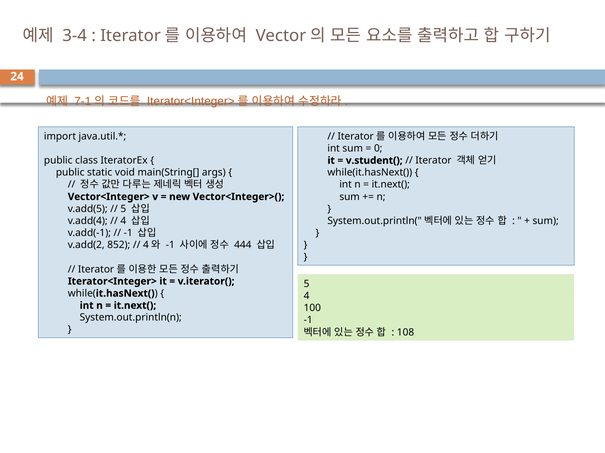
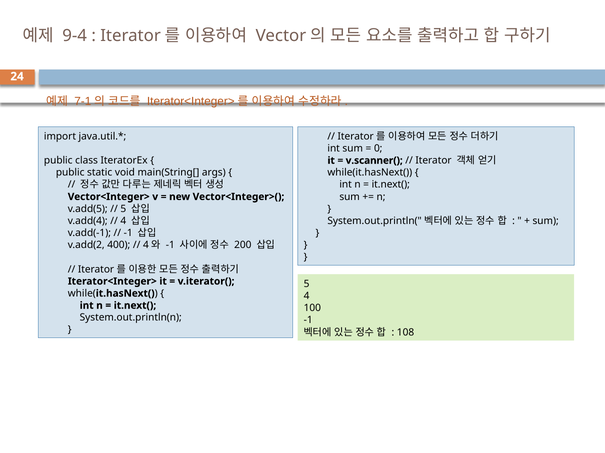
3-4: 3-4 -> 9-4 (75, 36)
v.student(: v.student( -> v.scanner( (374, 161)
852: 852 -> 400 (119, 245)
444: 444 -> 200 (243, 245)
